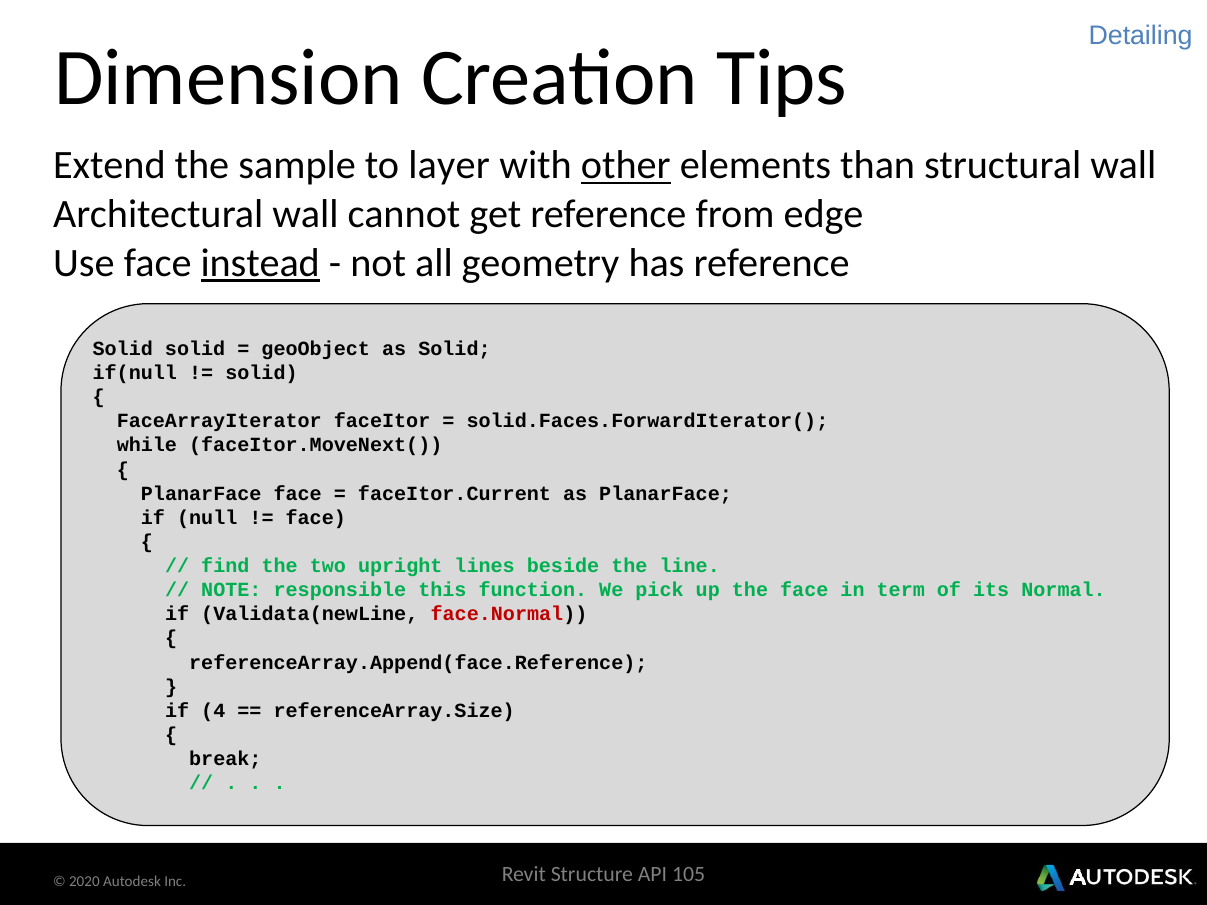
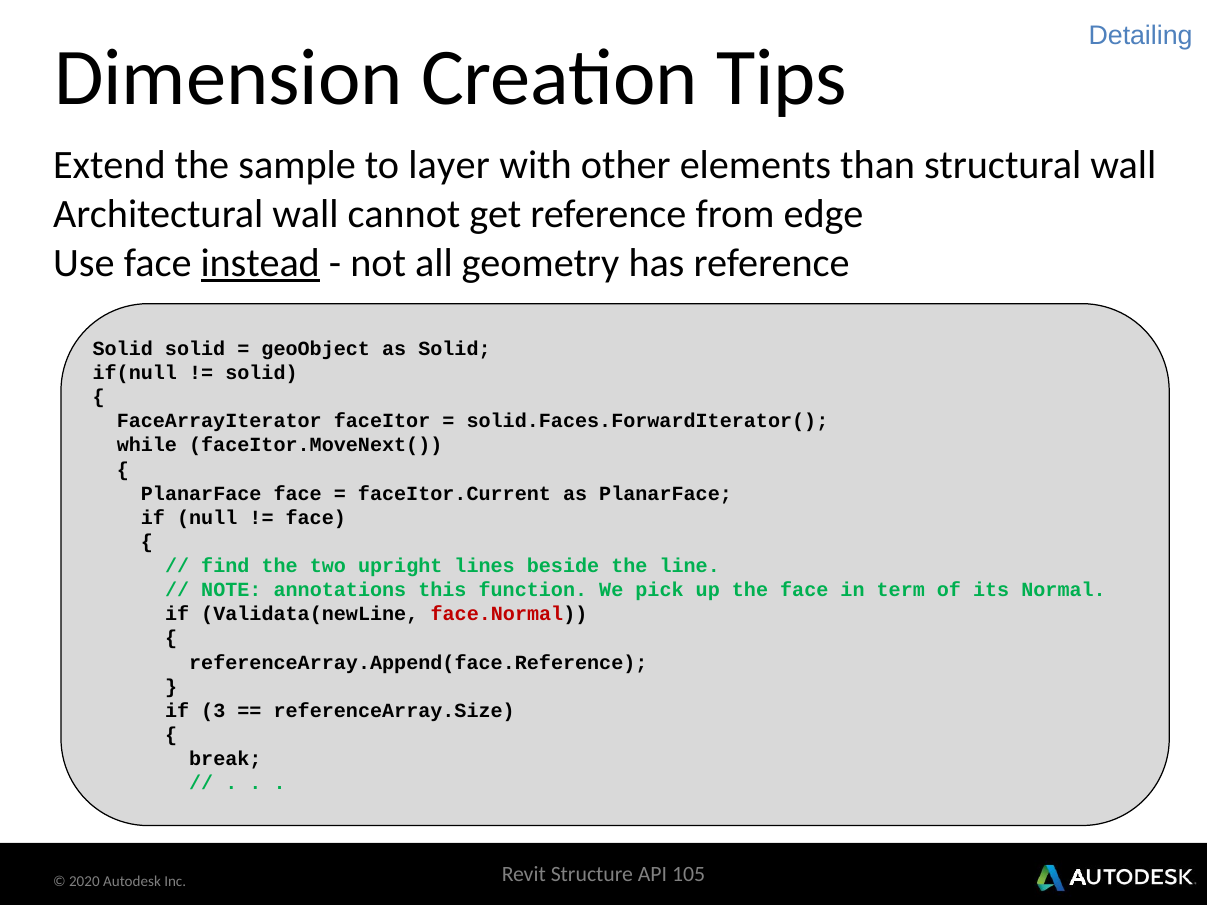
other underline: present -> none (626, 166)
responsible: responsible -> annotations (340, 590)
4: 4 -> 3 (213, 711)
